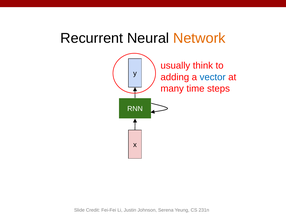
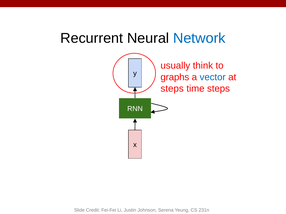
Network colour: orange -> blue (199, 38)
adding: adding -> graphs (175, 77)
many: many -> steps (172, 89)
